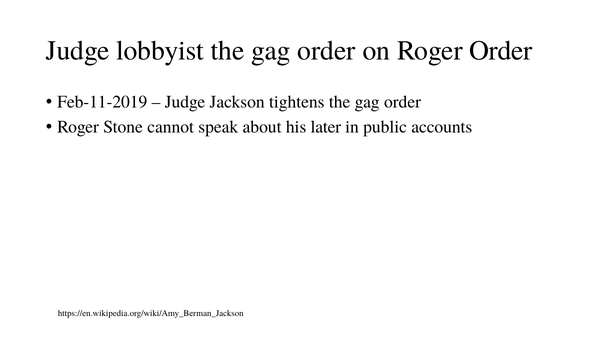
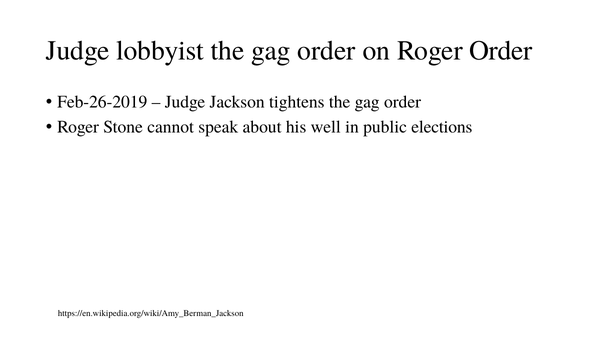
Feb-11-2019: Feb-11-2019 -> Feb-26-2019 (102, 102)
later: later -> well (326, 127)
accounts: accounts -> elections (442, 127)
